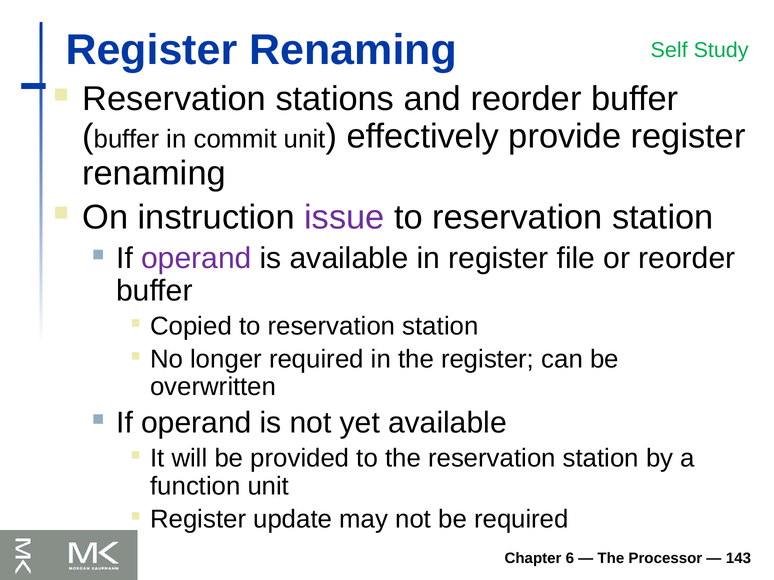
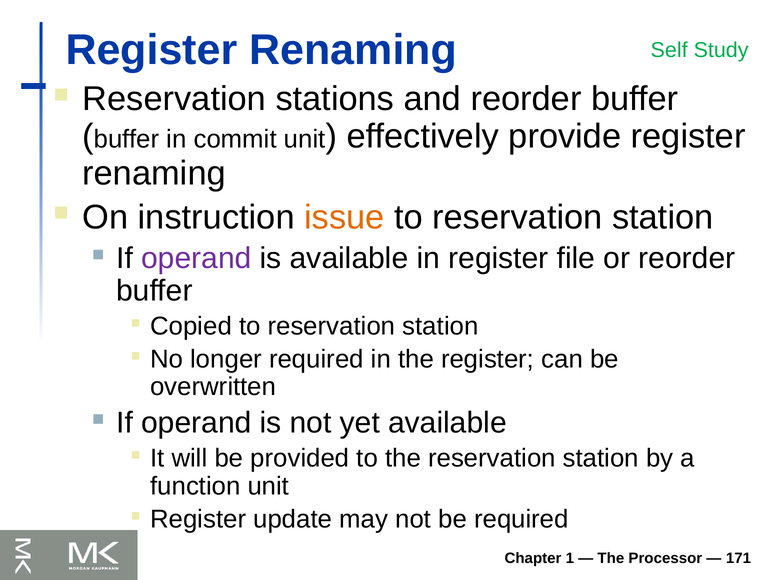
issue colour: purple -> orange (344, 218)
6: 6 -> 1 (570, 559)
143: 143 -> 171 (738, 559)
